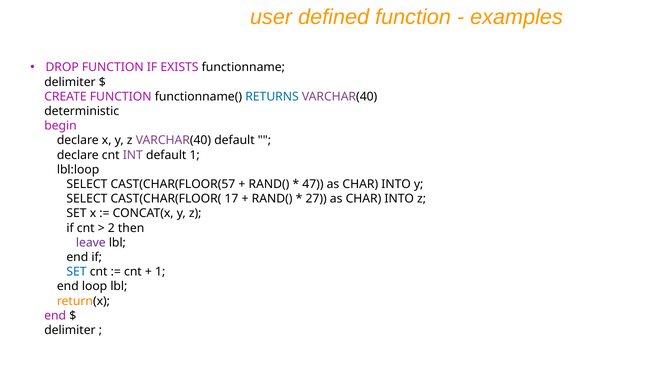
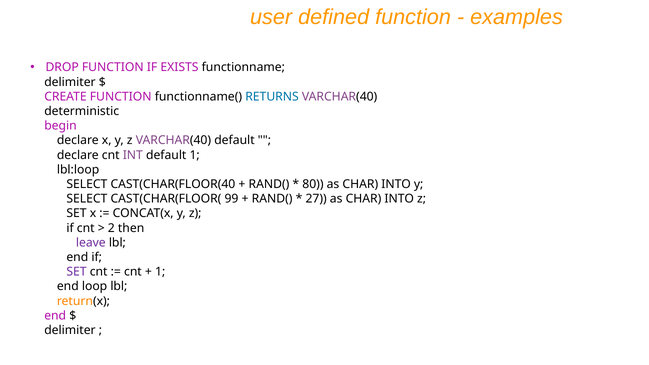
CAST(CHAR(FLOOR(57: CAST(CHAR(FLOOR(57 -> CAST(CHAR(FLOOR(40 (173, 184)
47: 47 -> 80 (313, 184)
17: 17 -> 99 (231, 199)
SET colour: blue -> purple (77, 272)
